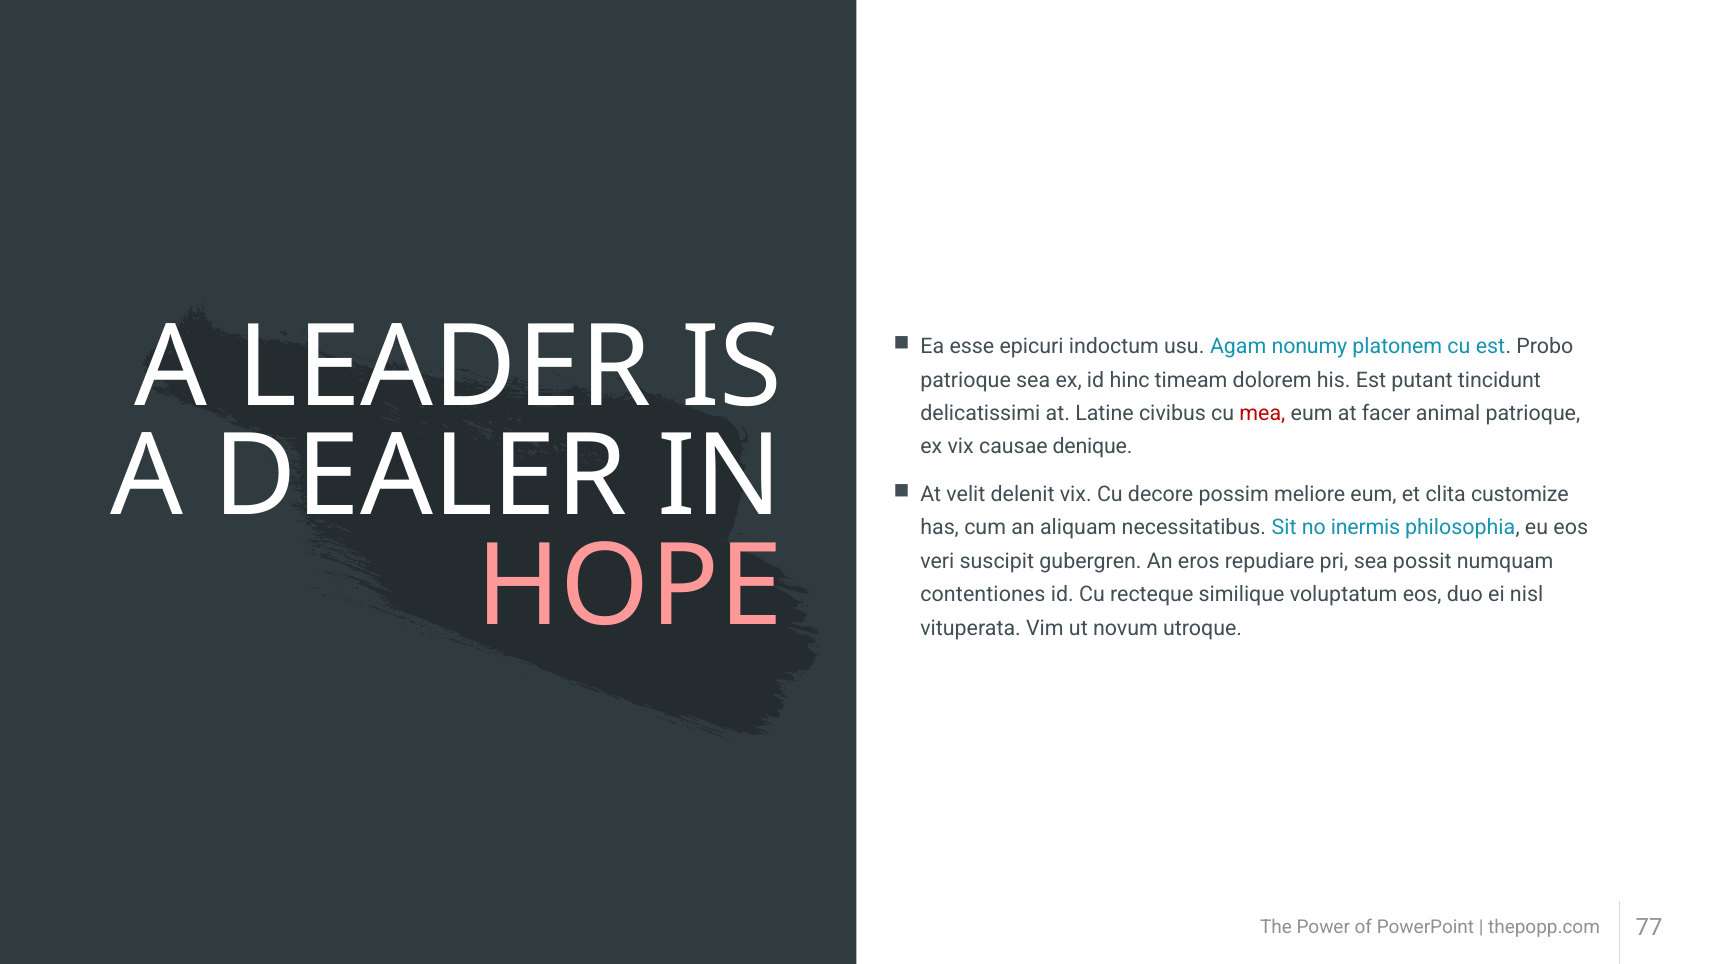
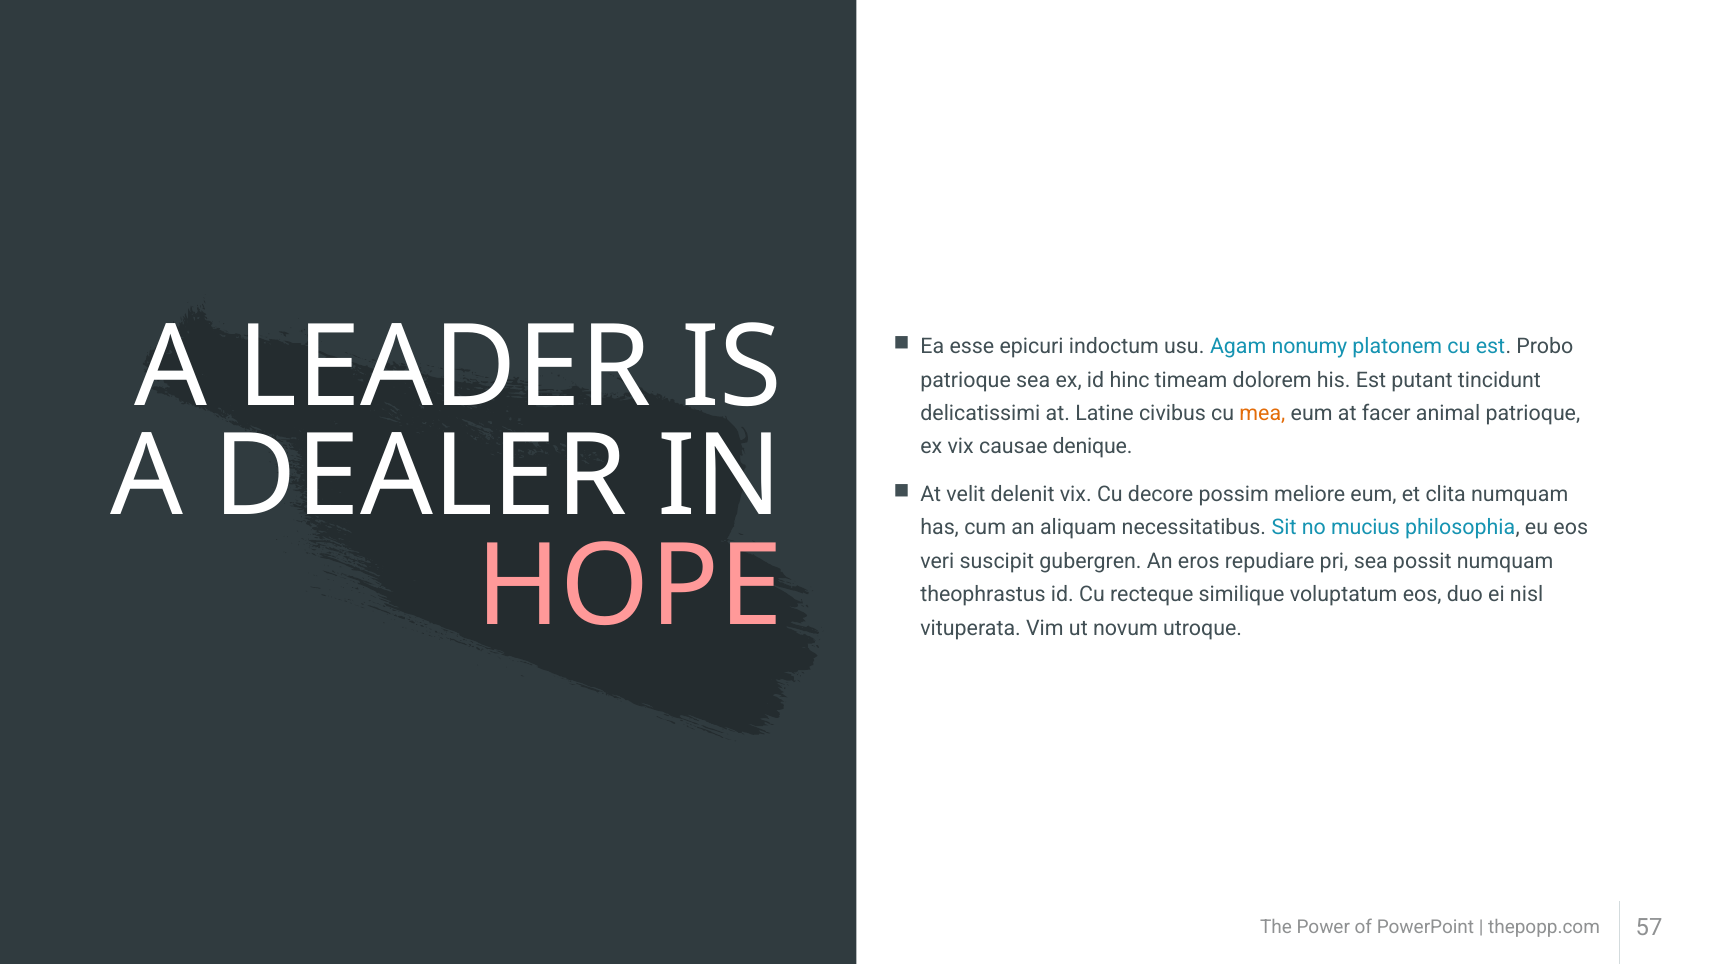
mea colour: red -> orange (1262, 413)
clita customize: customize -> numquam (1520, 494)
inermis: inermis -> mucius (1366, 528)
contentiones: contentiones -> theophrastus (983, 594)
77: 77 -> 57 (1649, 927)
